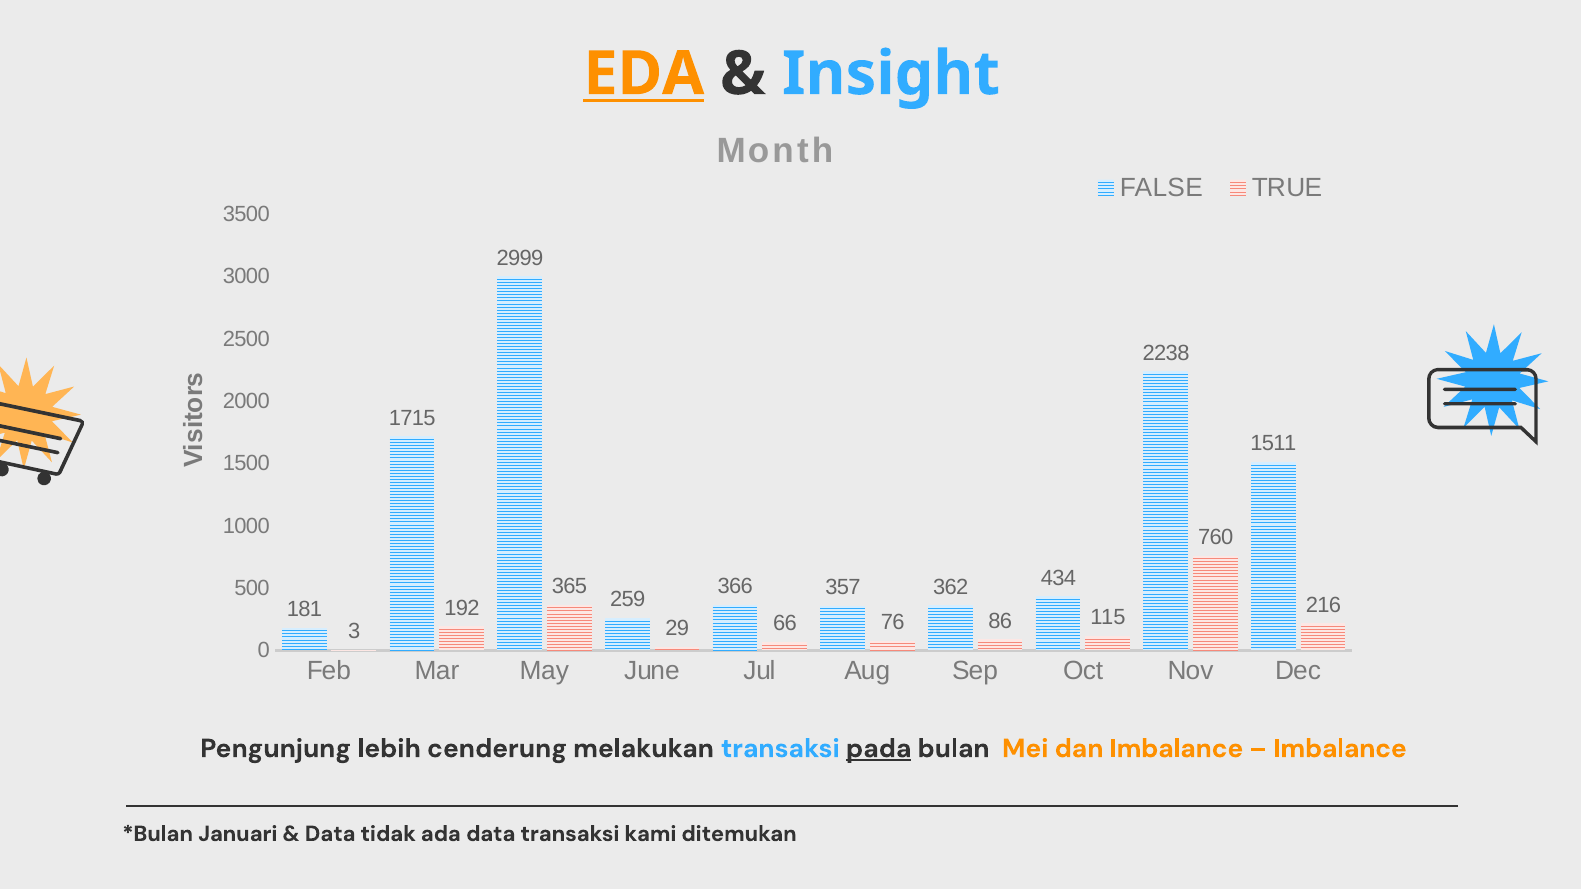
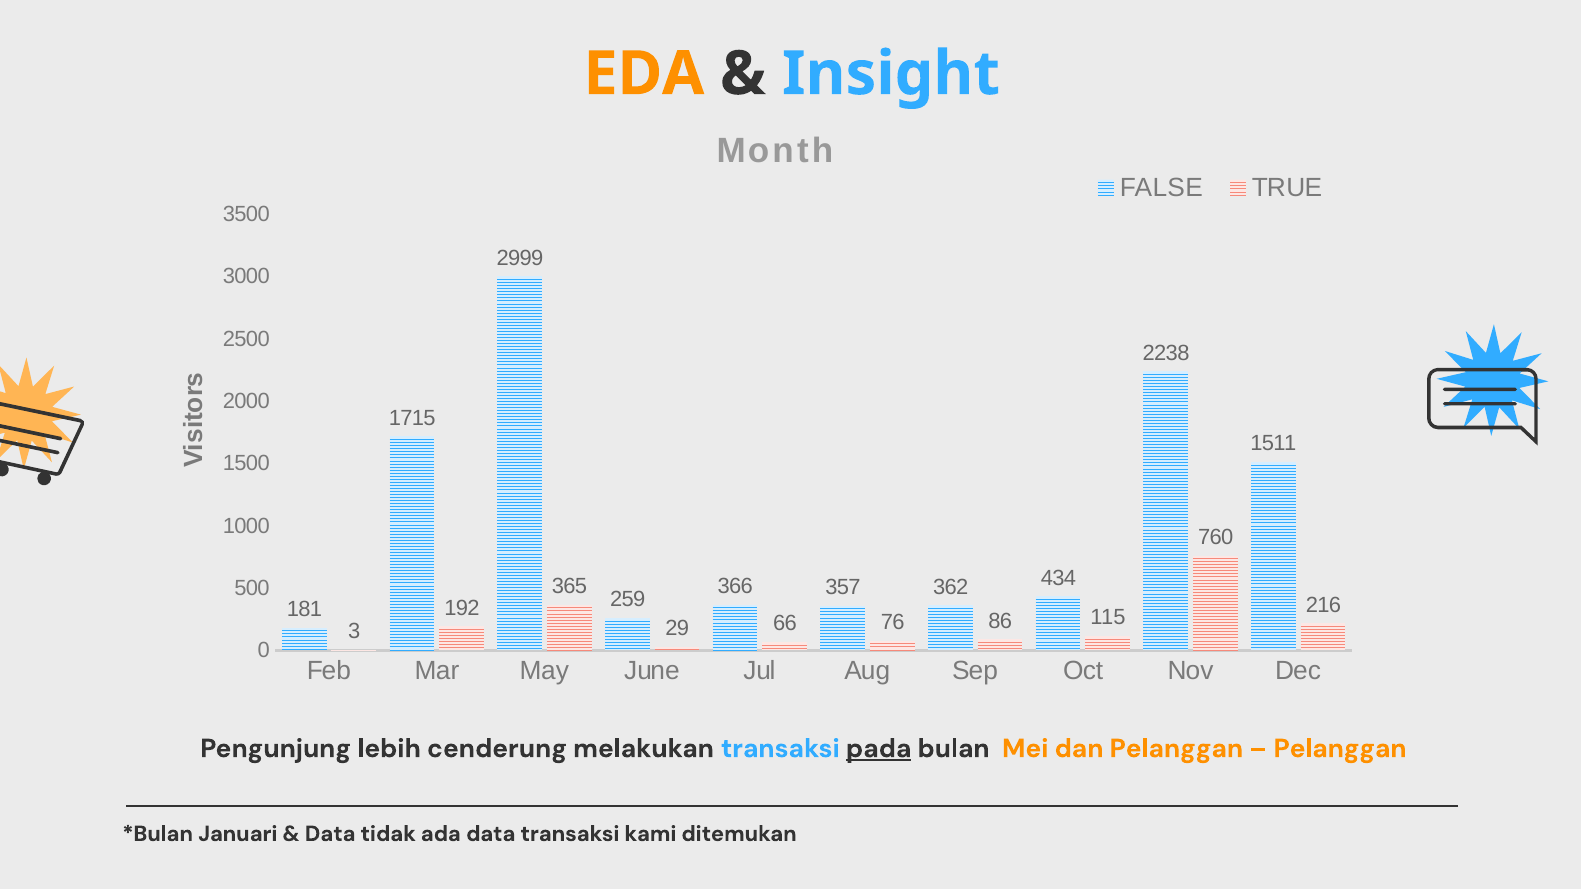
EDA underline: present -> none (644, 74)
dan Imbalance: Imbalance -> Pelanggan (1176, 749)
Imbalance: Imbalance -> Pelanggan (1340, 749)
